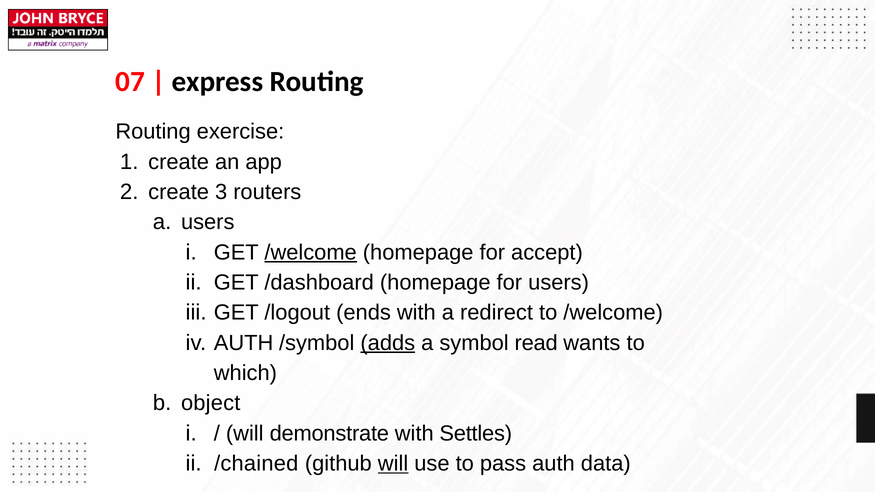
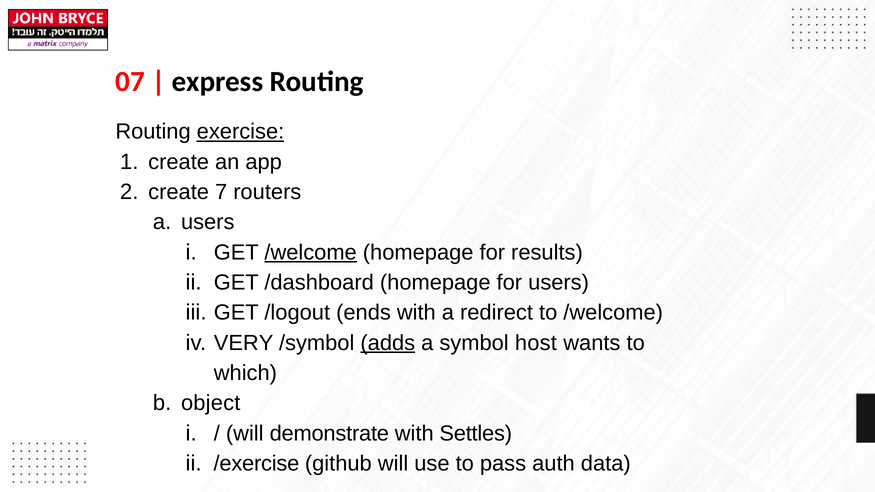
exercise underline: none -> present (240, 132)
3: 3 -> 7 (221, 192)
accept: accept -> results (547, 252)
AUTH: AUTH -> VERY (244, 343)
read: read -> host (536, 343)
/chained: /chained -> /exercise (256, 464)
will underline: present -> none (393, 464)
